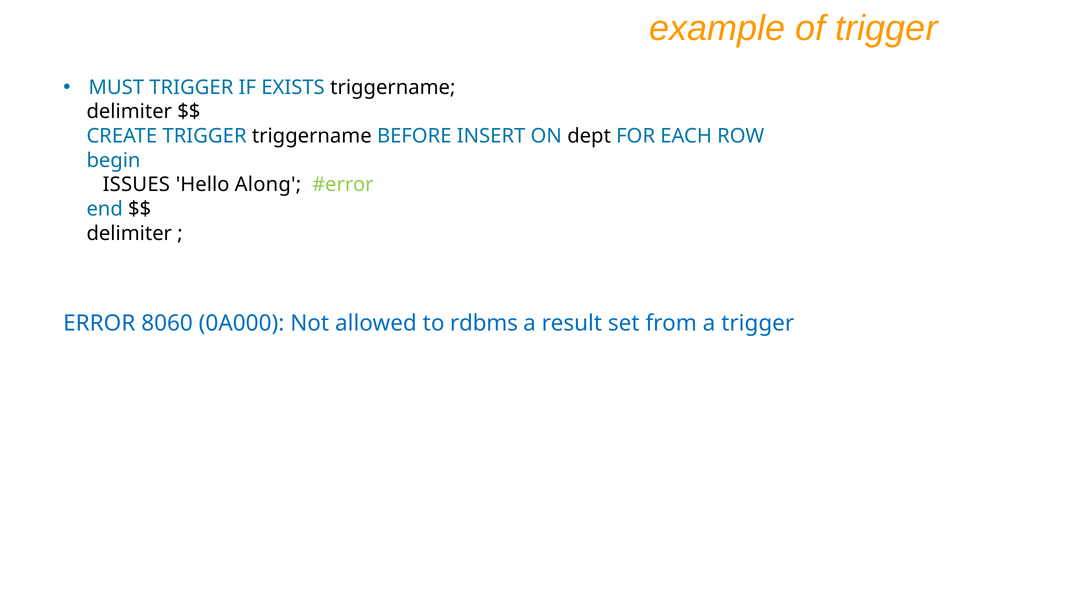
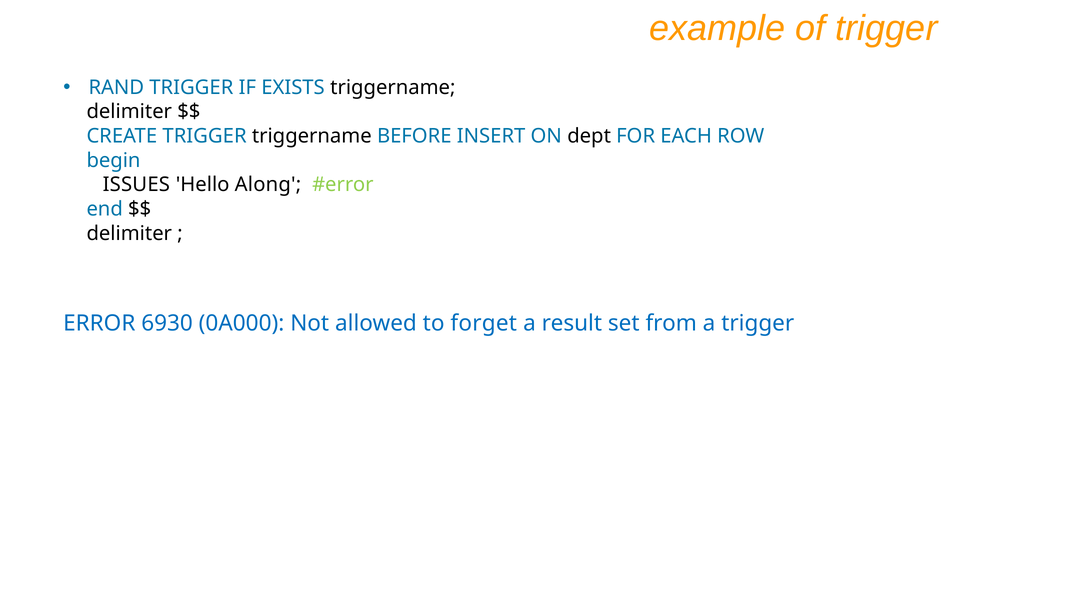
MUST: MUST -> RAND (116, 87)
8060: 8060 -> 6930 (167, 323)
rdbms: rdbms -> forget (484, 323)
